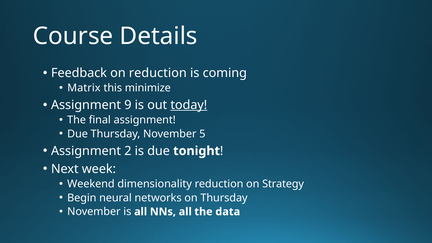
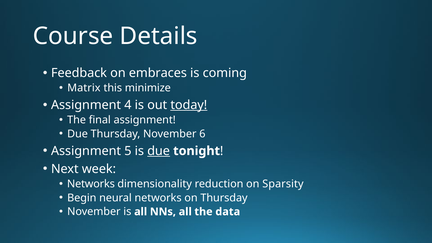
on reduction: reduction -> embraces (158, 73)
9: 9 -> 4 (128, 105)
5: 5 -> 6 (202, 134)
2: 2 -> 5 (128, 151)
due underline: none -> present (159, 151)
Weekend: Weekend -> Networks (91, 184)
Strategy: Strategy -> Sparsity (283, 184)
